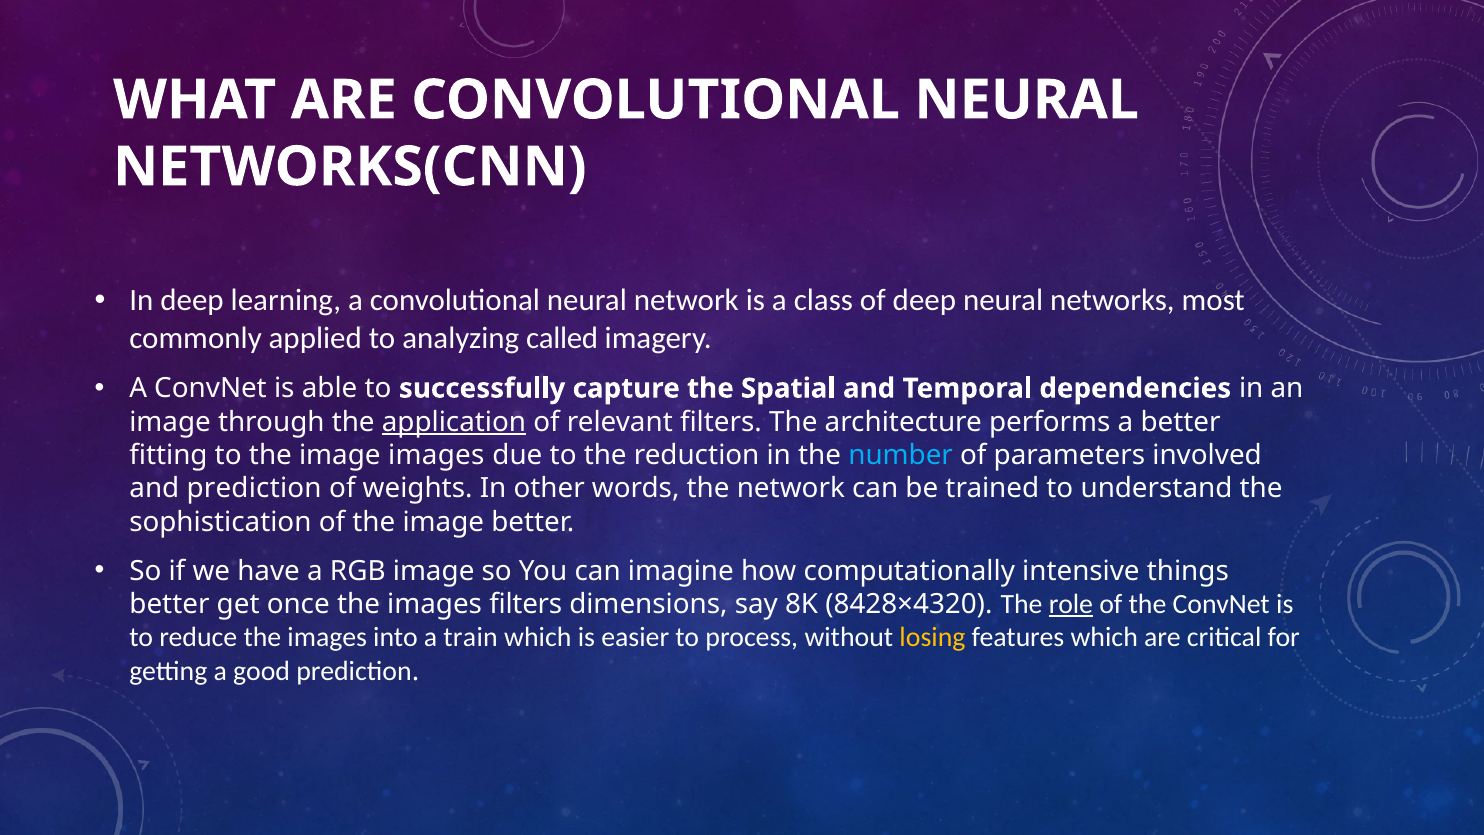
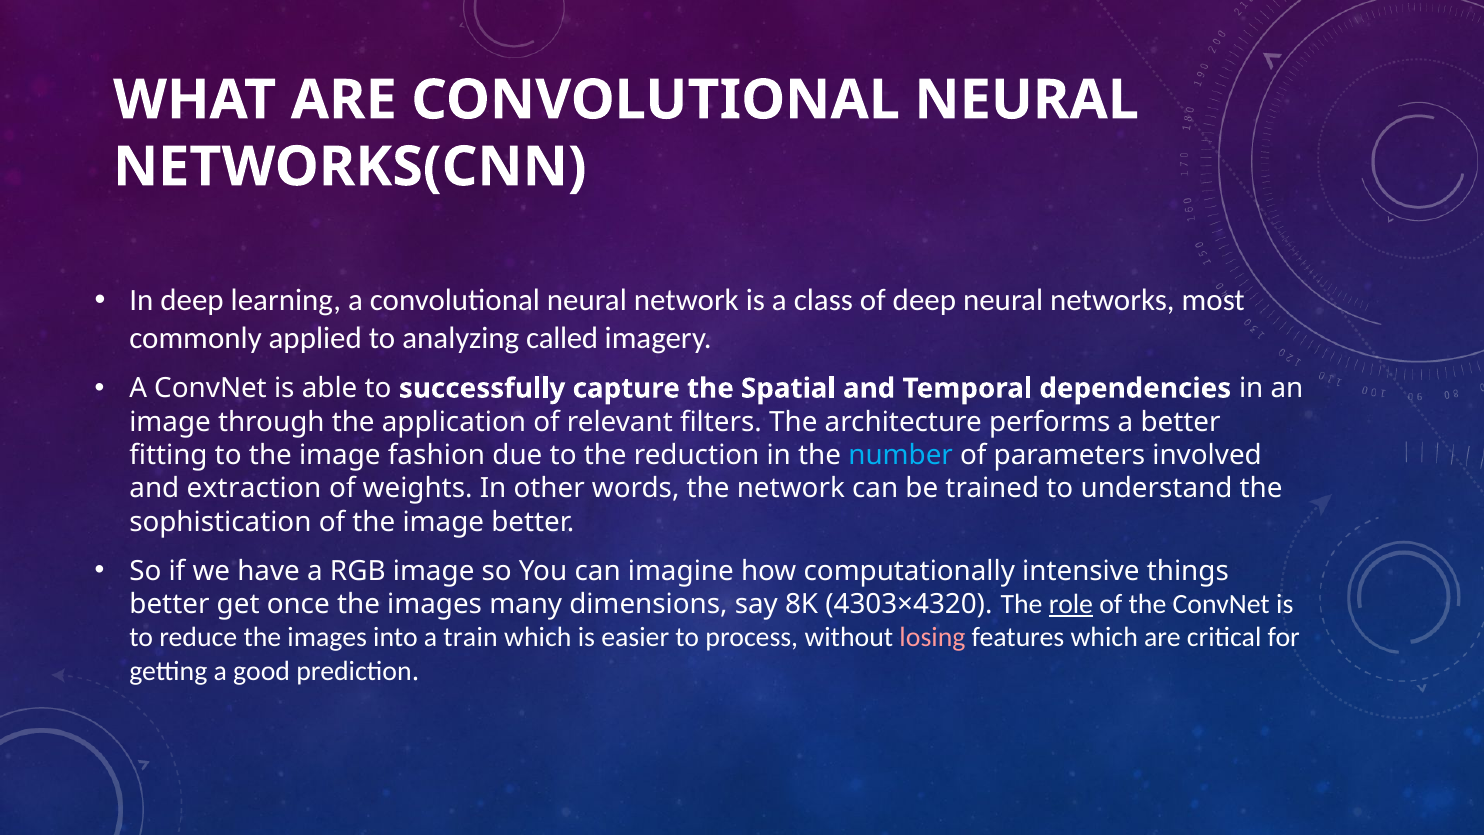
application underline: present -> none (454, 422)
image images: images -> fashion (436, 455)
and prediction: prediction -> extraction (254, 488)
images filters: filters -> many (526, 604)
8428×4320: 8428×4320 -> 4303×4320 (909, 604)
losing colour: yellow -> pink (932, 637)
